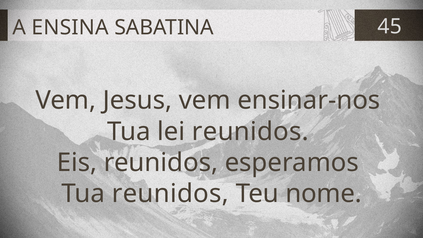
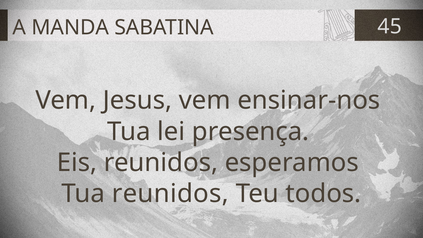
ENSINA: ENSINA -> MANDA (70, 27)
lei reunidos: reunidos -> presença (251, 131)
nome: nome -> todos (323, 193)
